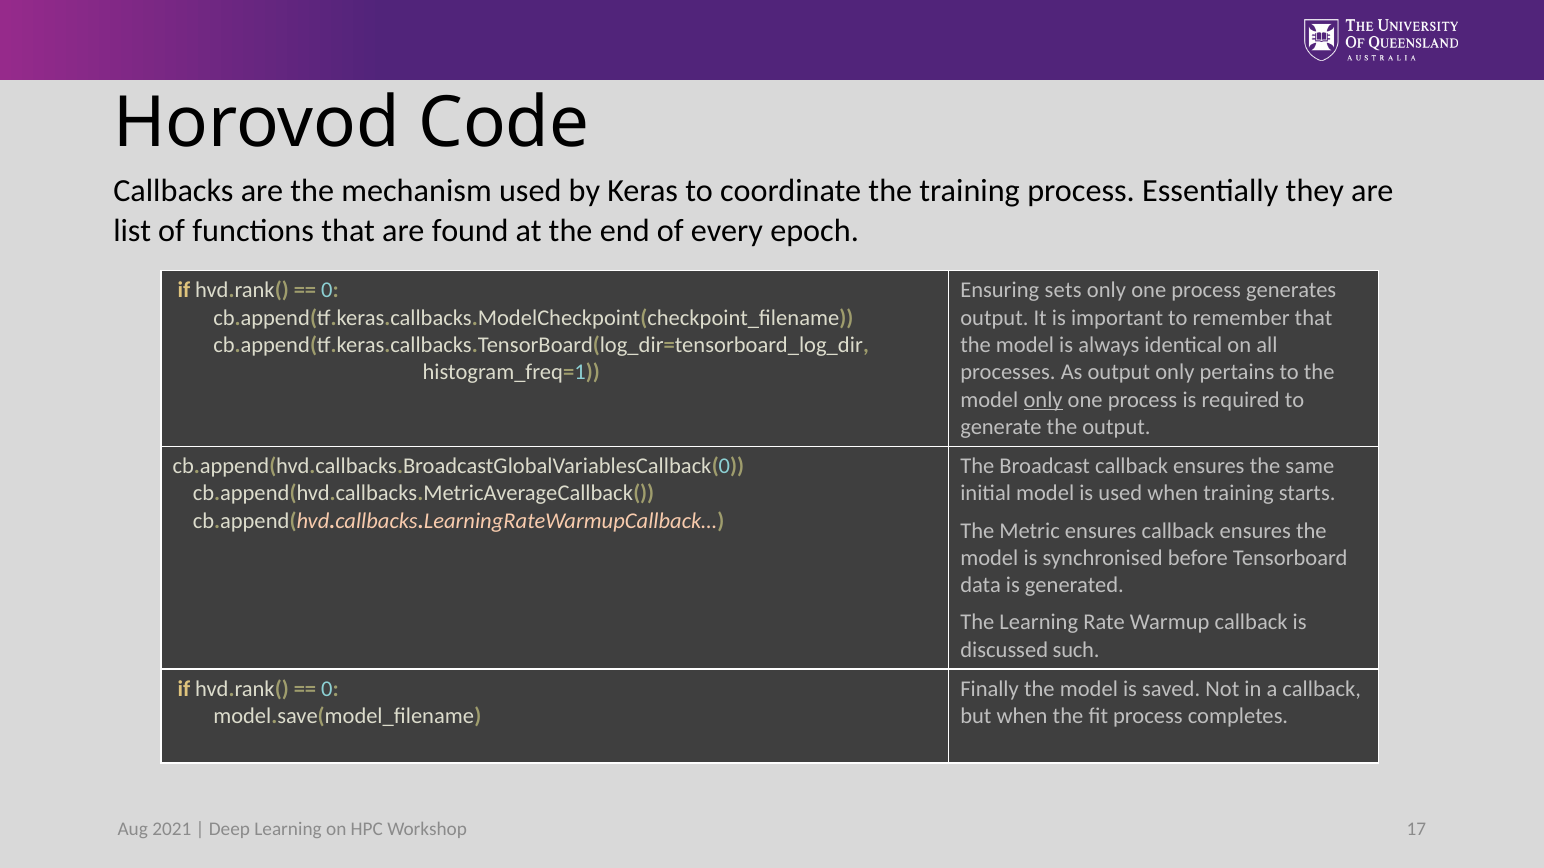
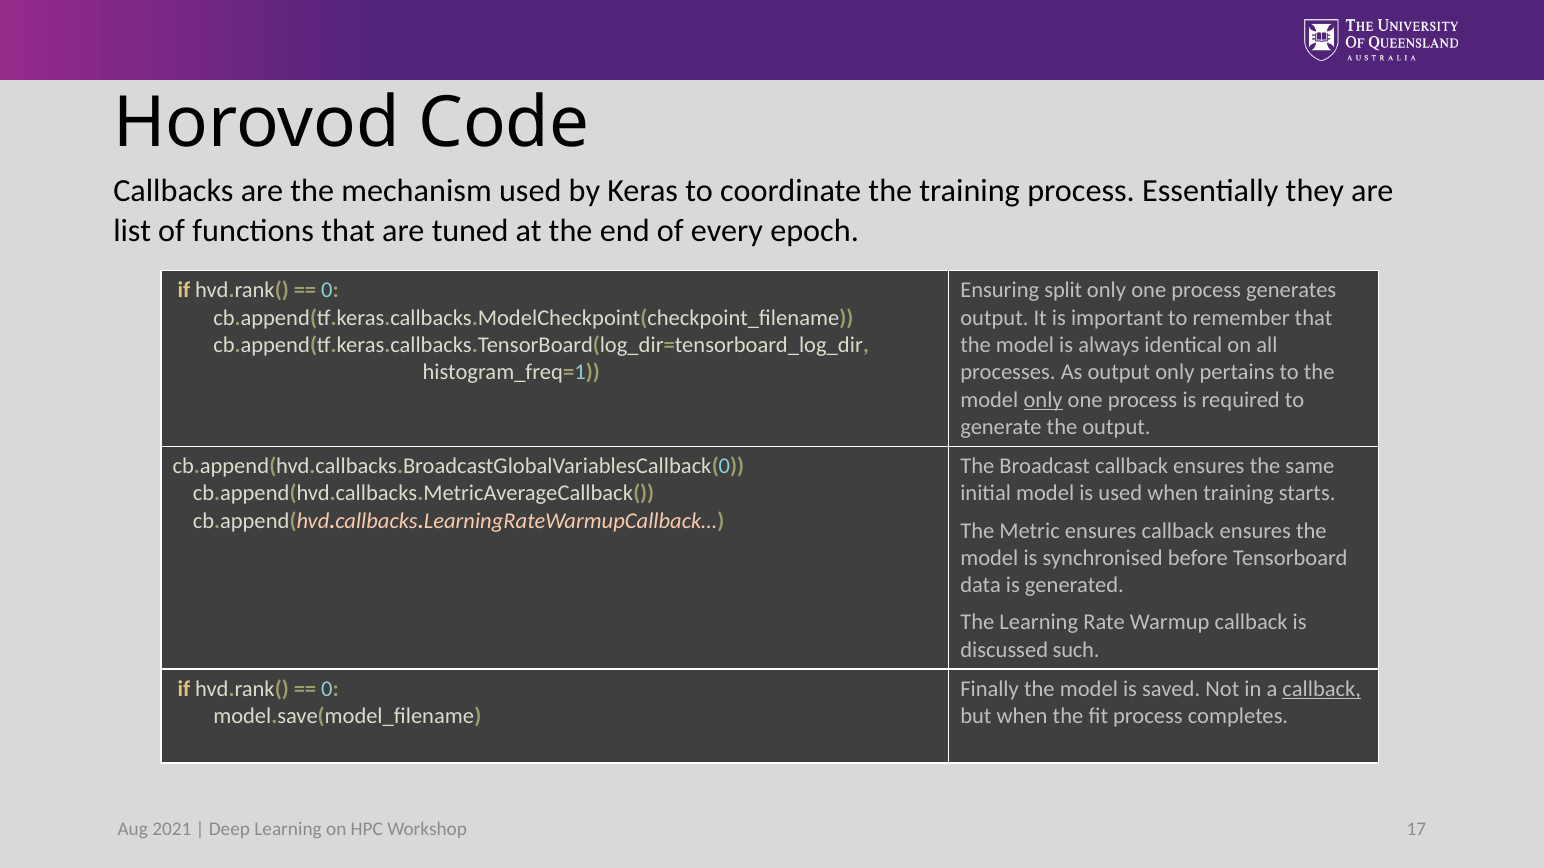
found: found -> tuned (470, 231)
sets: sets -> split (1063, 290)
callback underline: none -> present (1322, 689)
